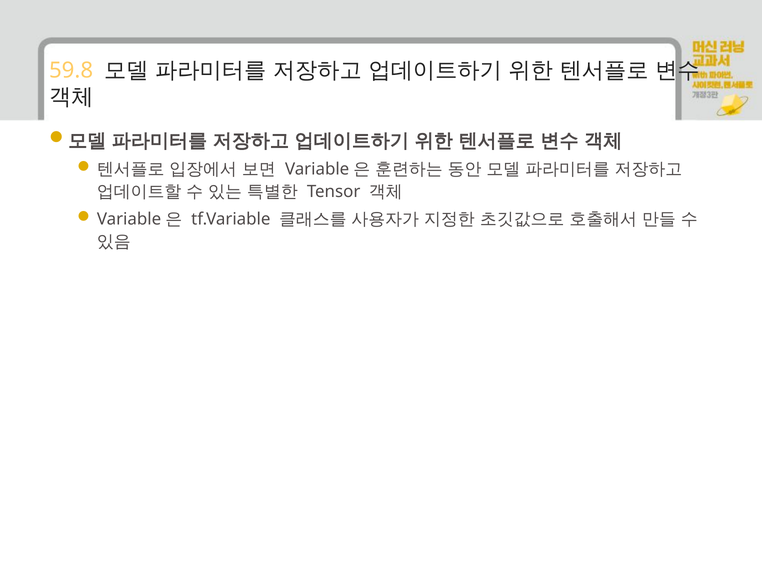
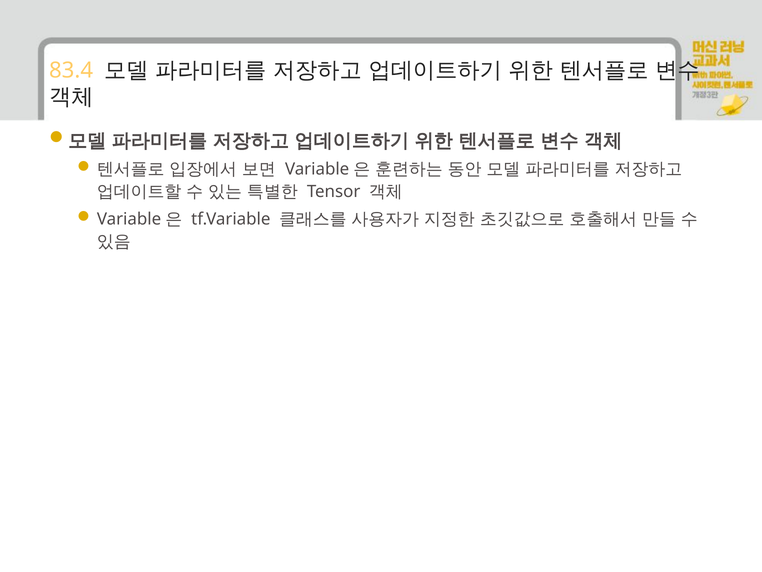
59.8: 59.8 -> 83.4 (71, 70)
